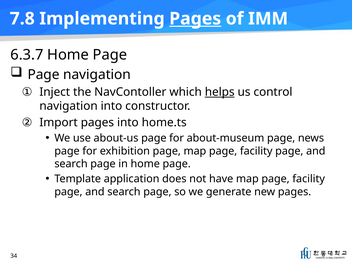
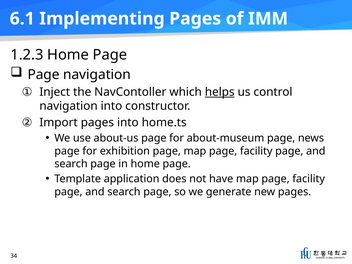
7.8: 7.8 -> 6.1 (22, 19)
Pages underline: present -> none (195, 19)
6.3.7: 6.3.7 -> 1.2.3 (27, 55)
